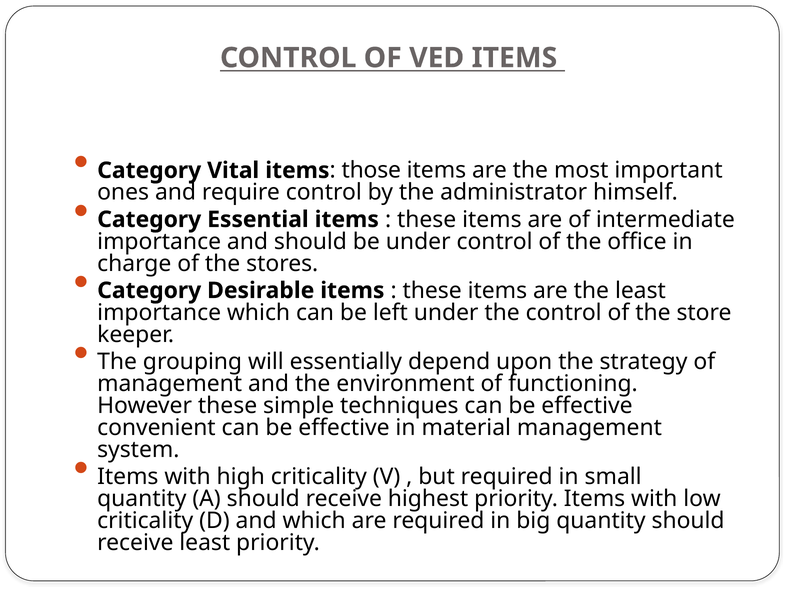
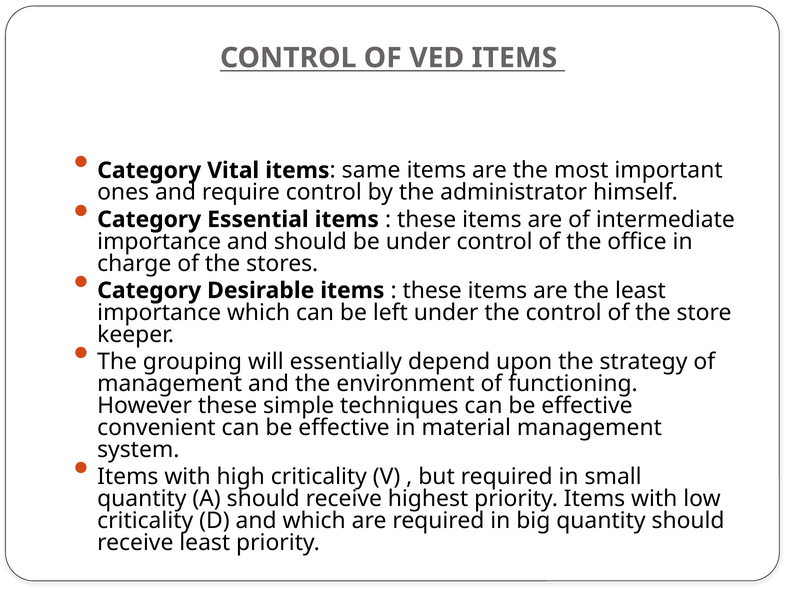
those: those -> same (371, 170)
